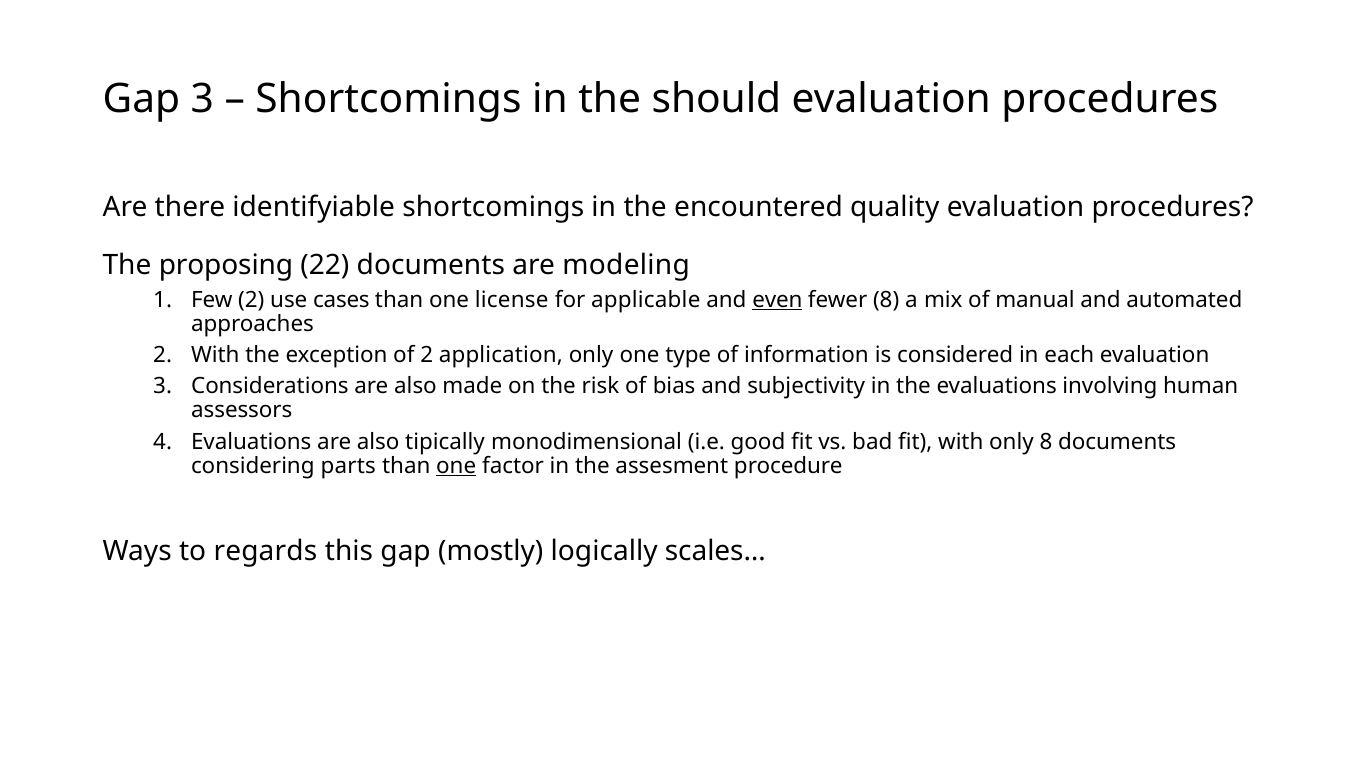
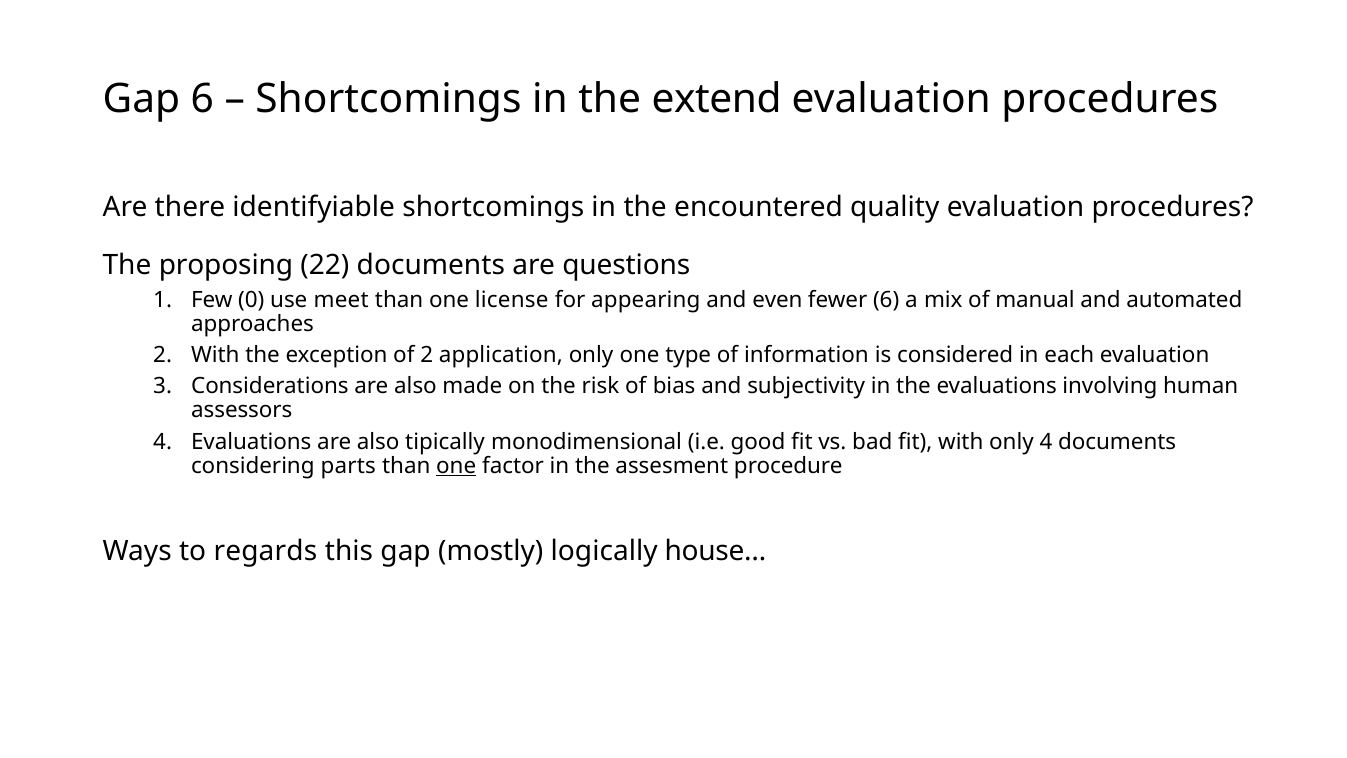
Gap 3: 3 -> 6 (202, 99)
should: should -> extend (717, 99)
modeling: modeling -> questions (626, 265)
Few 2: 2 -> 0 (251, 300)
cases: cases -> meet (341, 300)
applicable: applicable -> appearing (646, 300)
even underline: present -> none (777, 300)
fewer 8: 8 -> 6 (886, 300)
only 8: 8 -> 4 (1046, 441)
scales…: scales… -> house… (715, 551)
